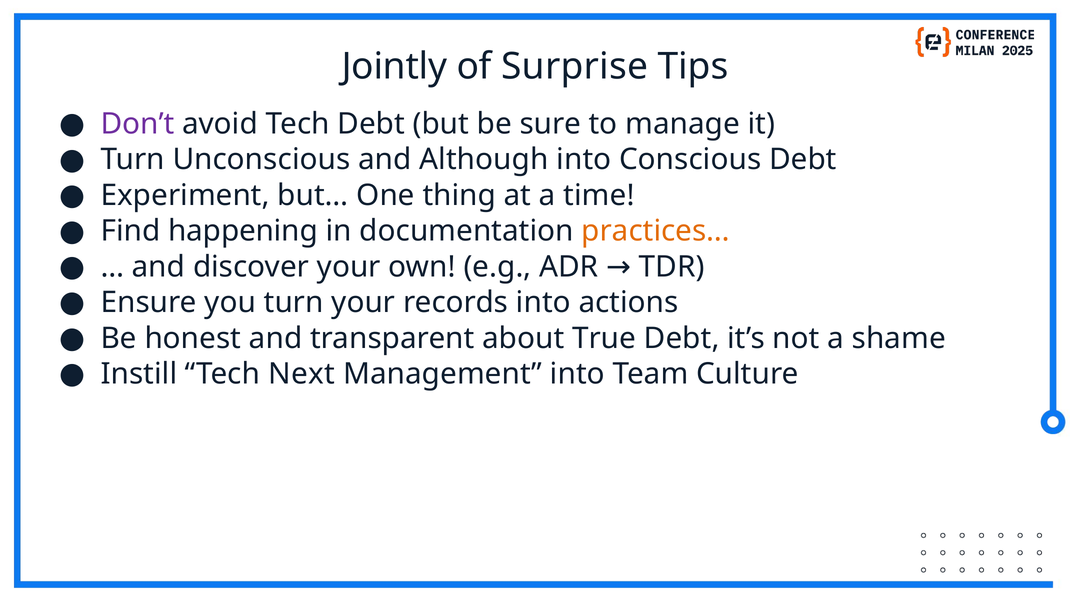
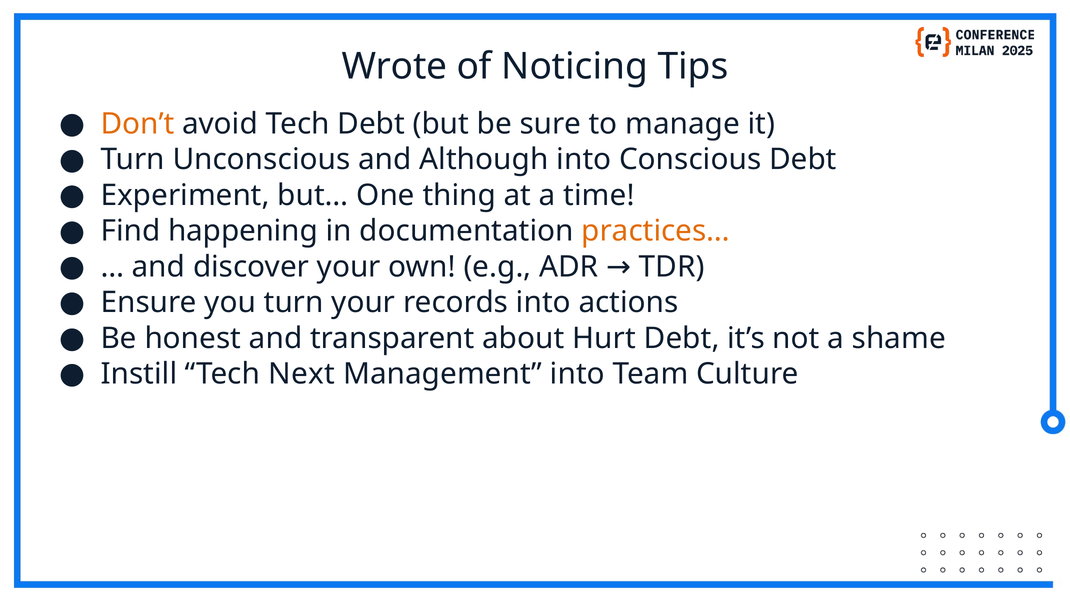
Jointly: Jointly -> Wrote (394, 67)
Surprise: Surprise -> Noticing (575, 67)
Don’t colour: purple -> orange (138, 124)
True: True -> Hurt (604, 338)
